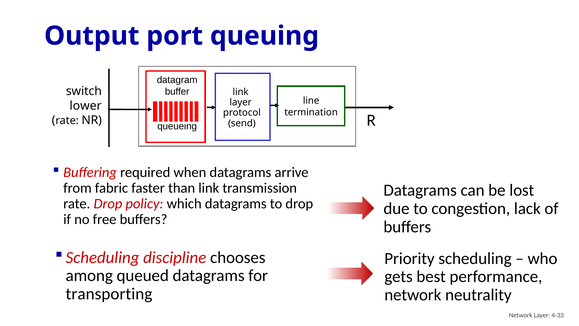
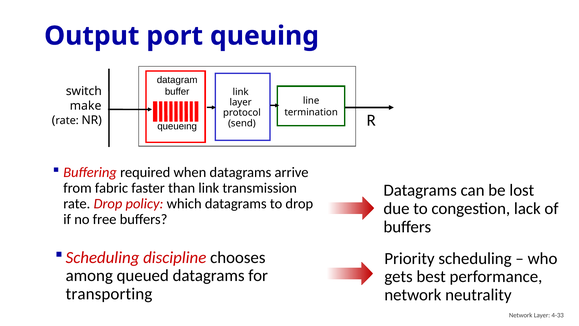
lower: lower -> make (86, 106)
